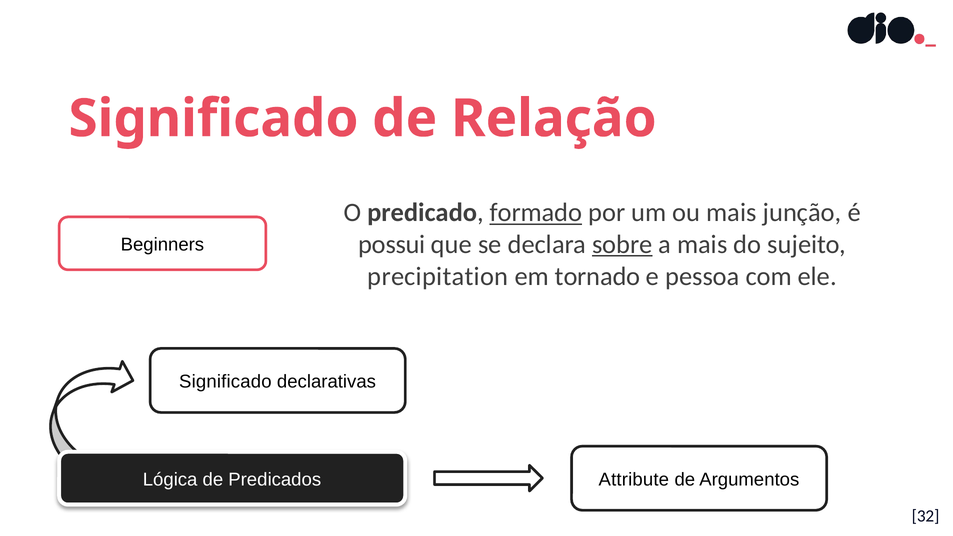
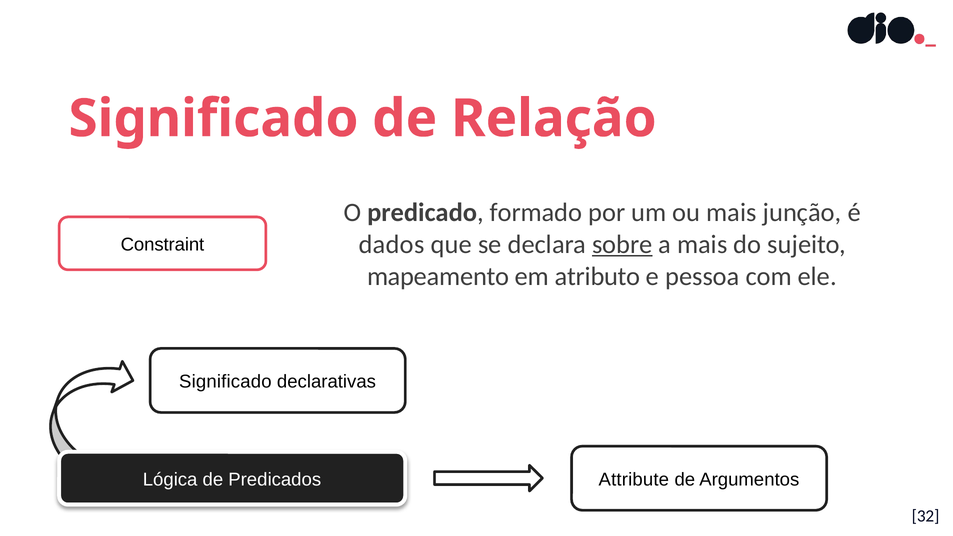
formado underline: present -> none (536, 213)
possui: possui -> dados (392, 245)
Beginners: Beginners -> Constraint (162, 245)
precipitation: precipitation -> mapeamento (438, 276)
tornado: tornado -> atributo (598, 276)
